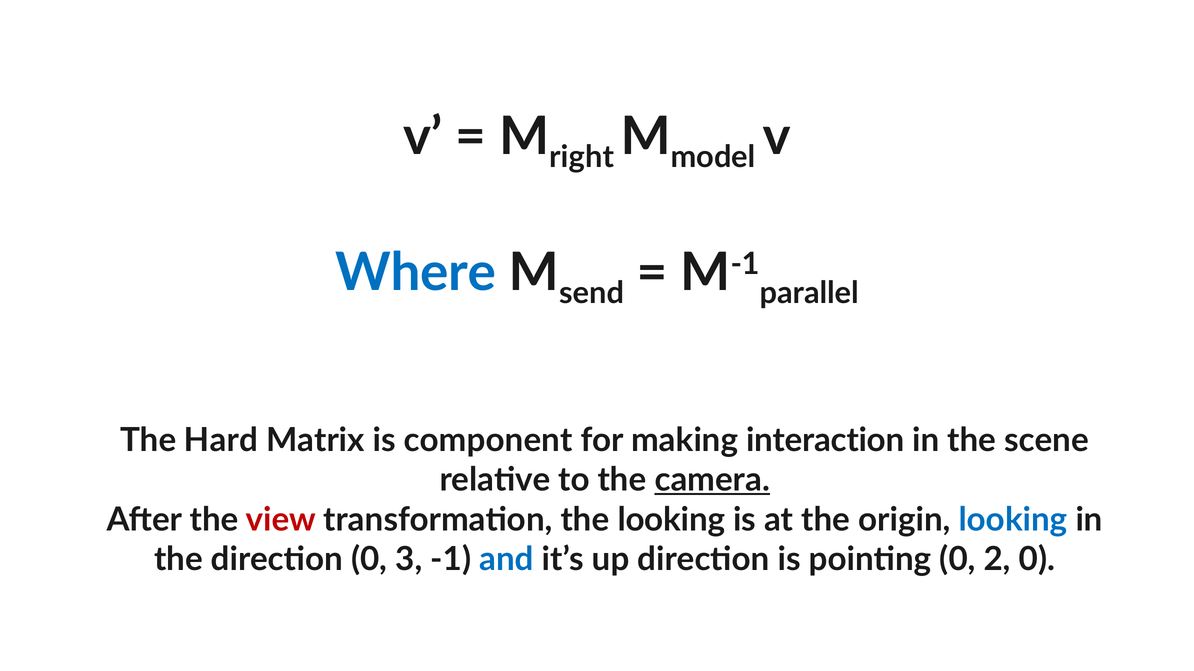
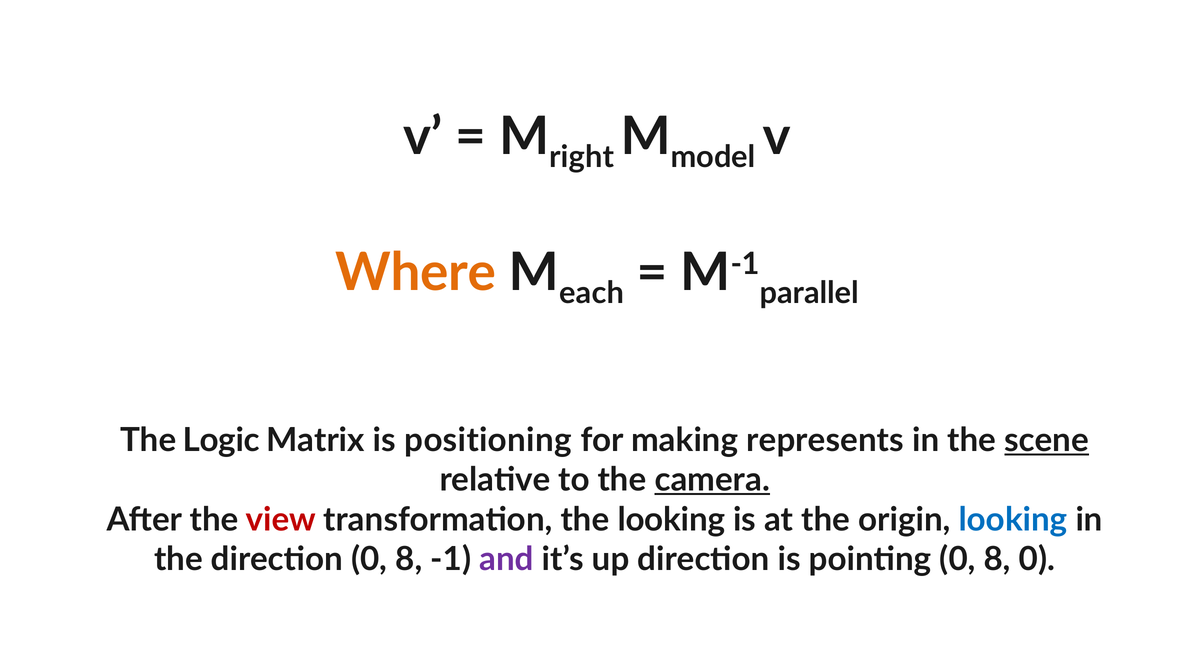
Where colour: blue -> orange (416, 273)
send: send -> each (592, 294)
Hard: Hard -> Logic (221, 441)
component: component -> positioning (488, 441)
interaction: interaction -> represents (825, 441)
scene underline: none -> present (1047, 441)
direction 0 3: 3 -> 8 (409, 560)
and colour: blue -> purple (507, 560)
pointing 0 2: 2 -> 8 (997, 560)
